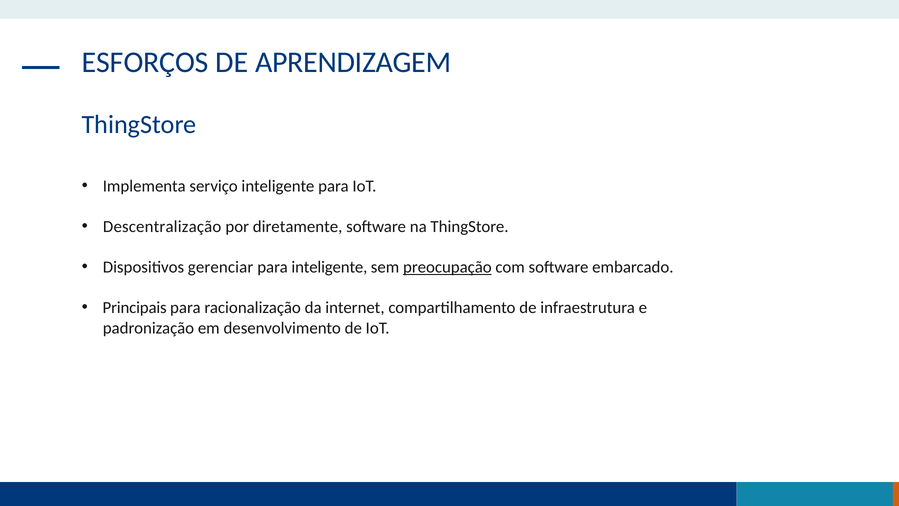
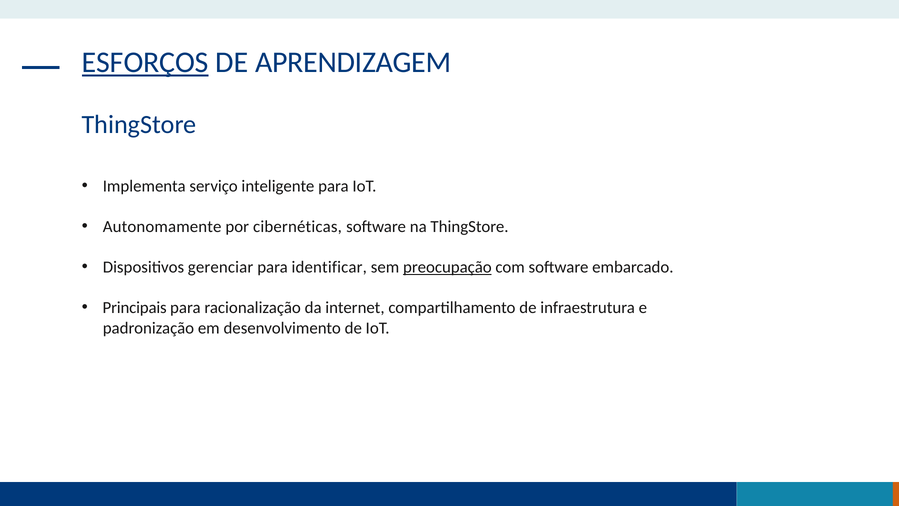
ESFORÇOS underline: none -> present (145, 62)
Descentralização: Descentralização -> Autonomamente (162, 227)
diretamente: diretamente -> cibernéticas (297, 227)
para inteligente: inteligente -> identificar (329, 267)
